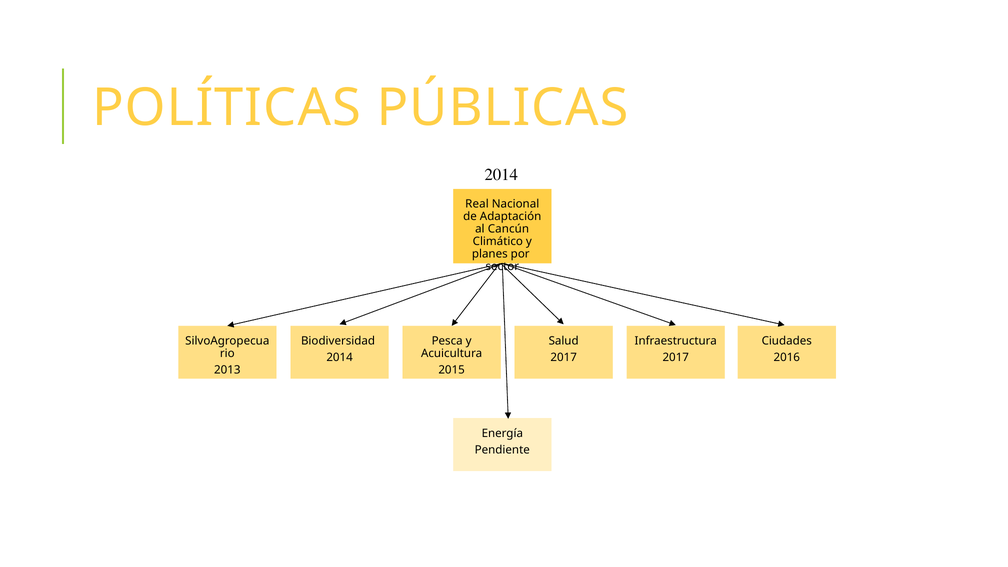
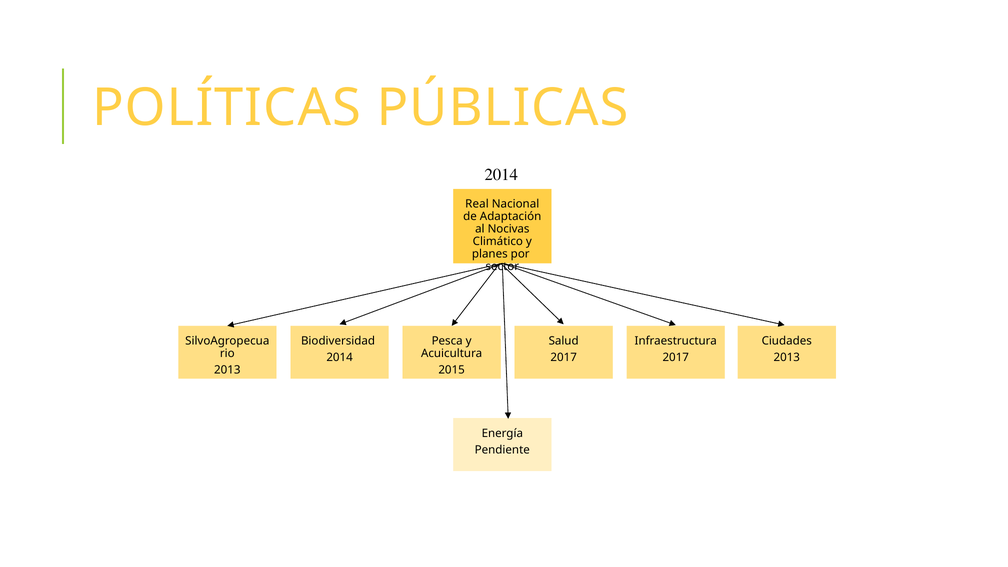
Cancún: Cancún -> Nocivas (509, 229)
2016: 2016 -> 2013 (787, 357)
